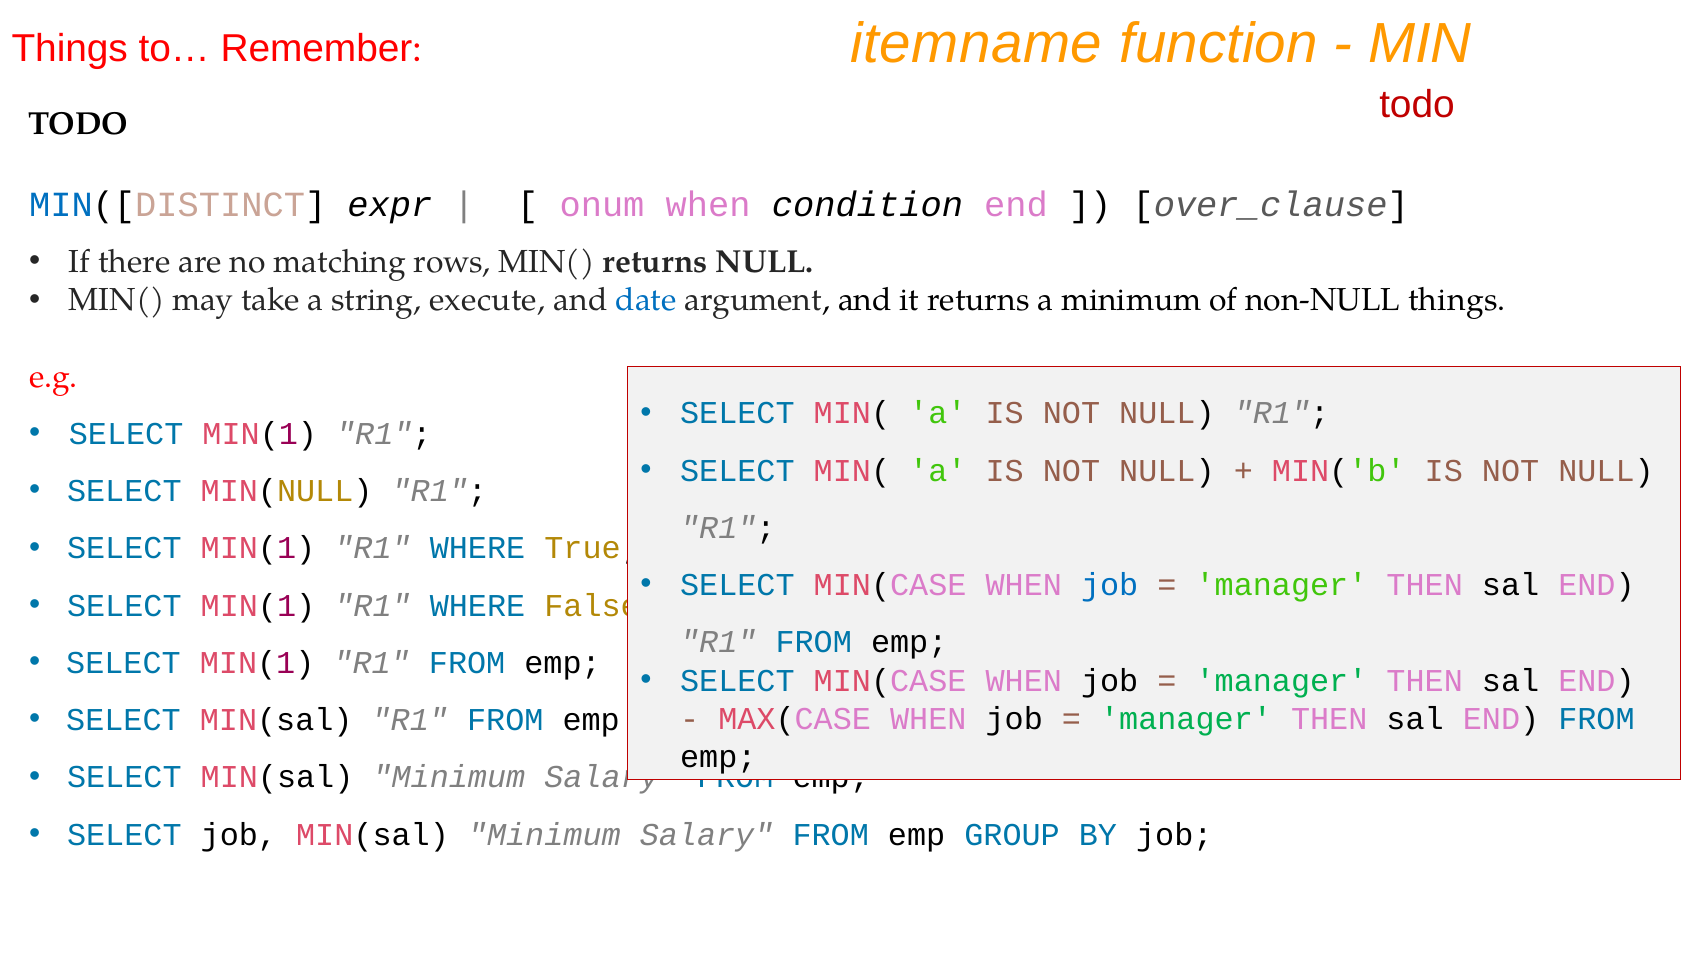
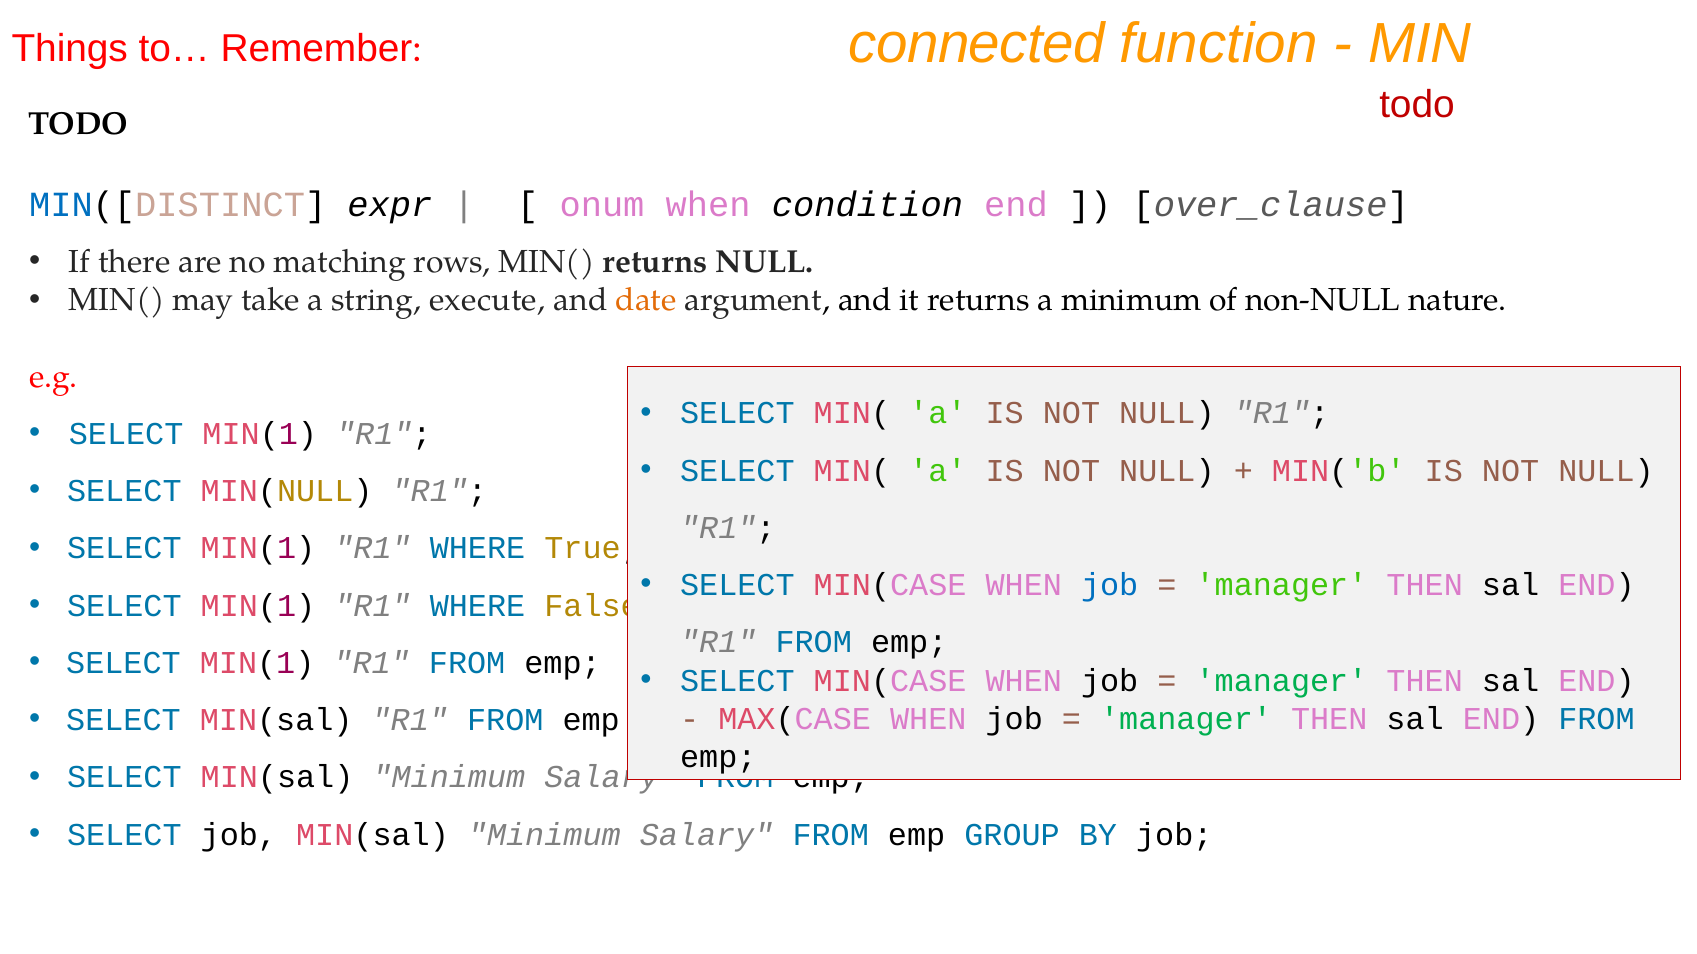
itemname: itemname -> connected (977, 44)
date colour: blue -> orange (646, 301)
non-NULL things: things -> nature (1457, 301)
